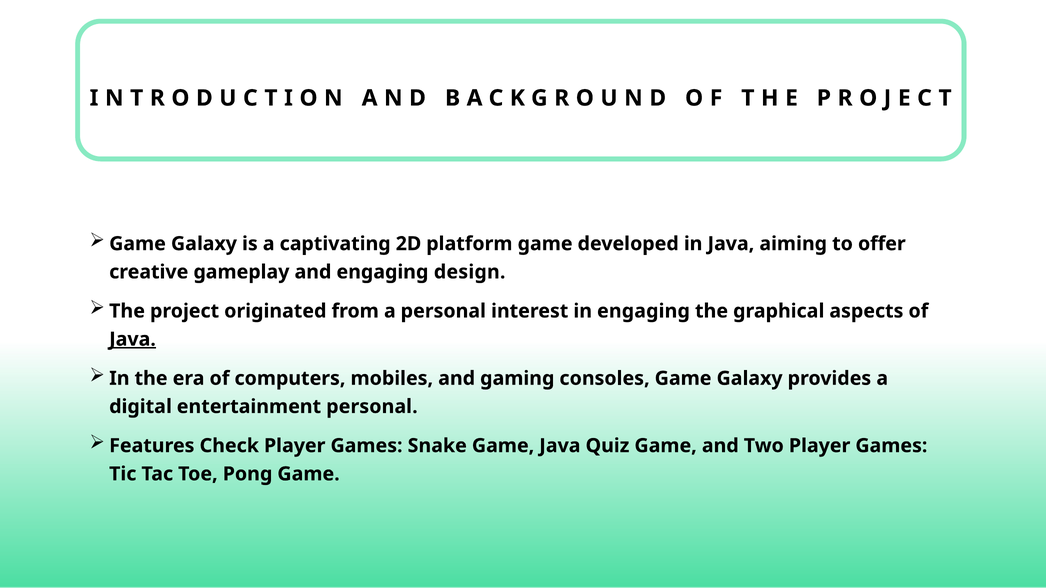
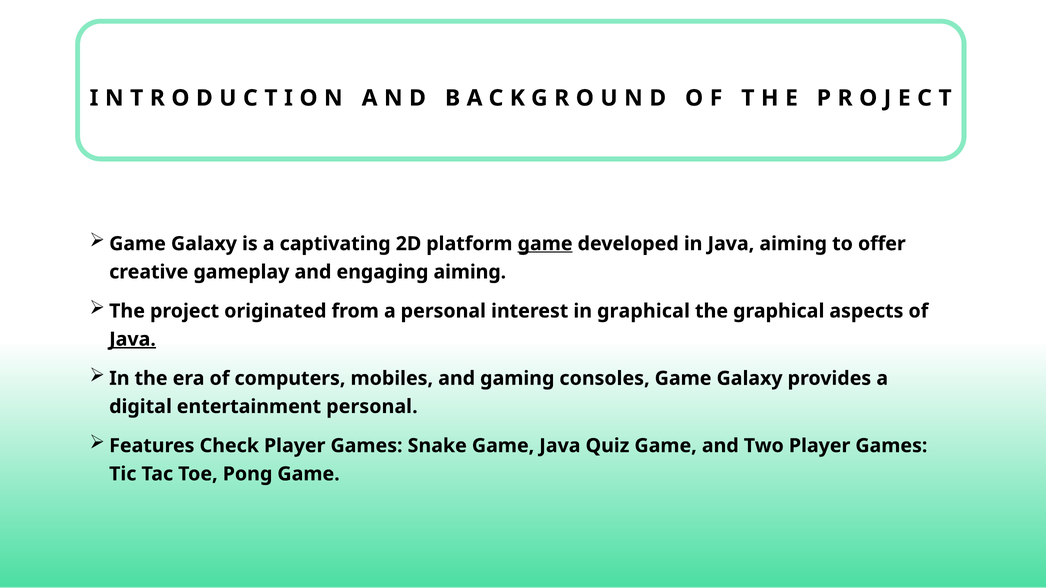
game underline: none -> present (545, 244)
engaging design: design -> aiming (470, 272)
in engaging: engaging -> graphical (643, 311)
